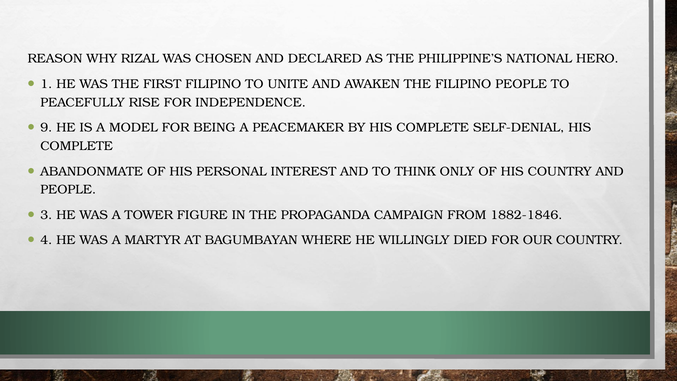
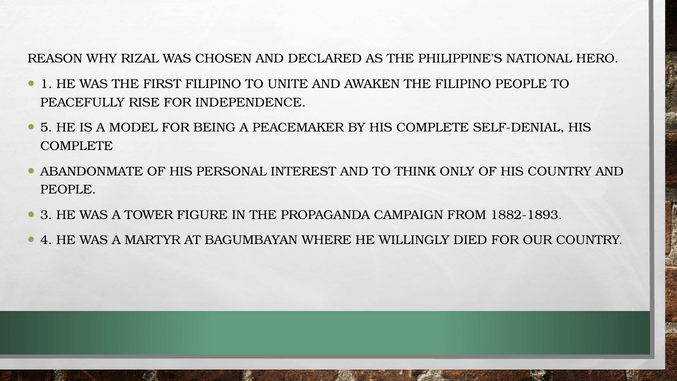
9: 9 -> 5 (46, 128)
1882-1846: 1882-1846 -> 1882-1893 (526, 215)
